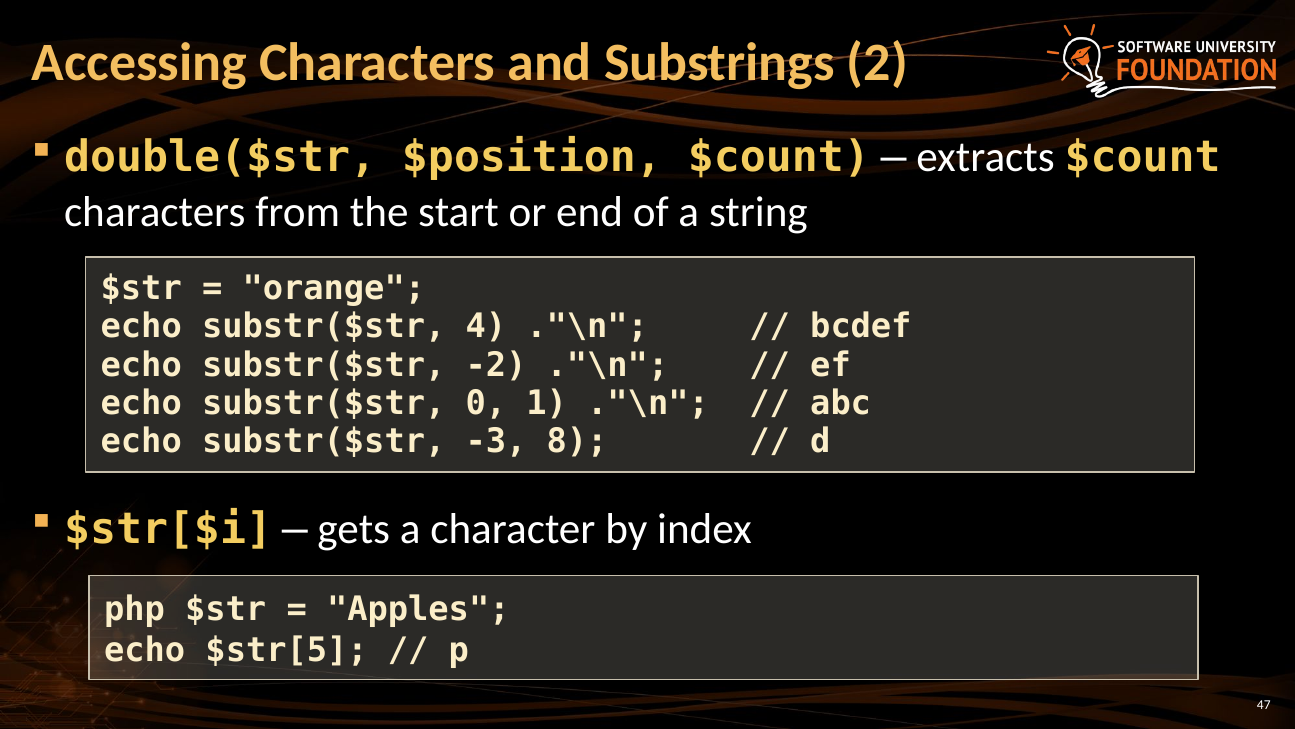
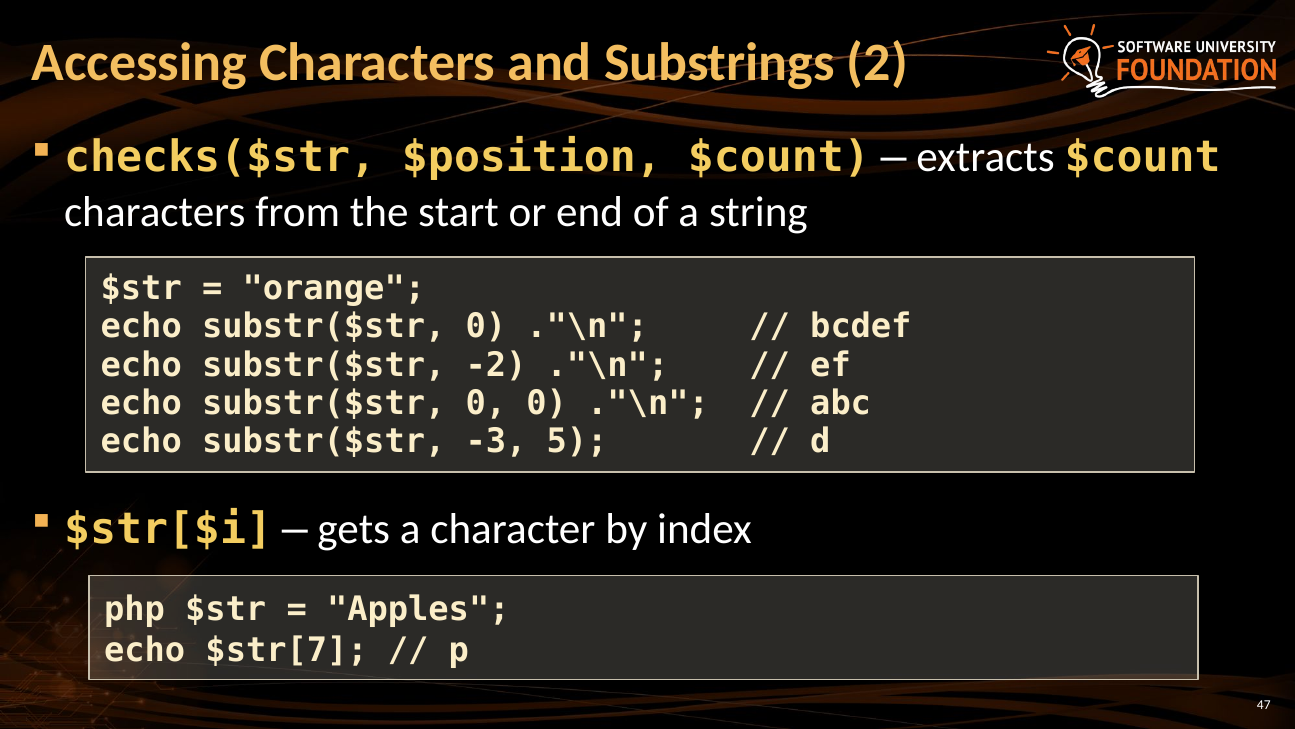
double($str: double($str -> checks($str (220, 158)
4: 4 -> 0 (486, 326)
0 1: 1 -> 0 (547, 403)
8: 8 -> 5 (577, 442)
$str[5: $str[5 -> $str[7 (287, 650)
